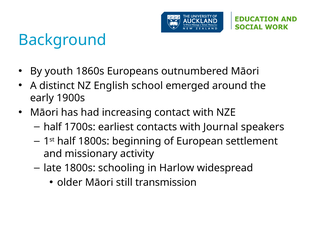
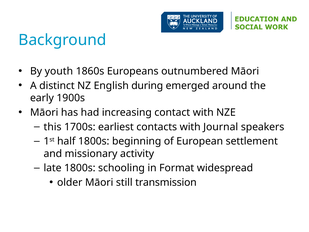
school: school -> during (147, 86)
half: half -> this (53, 127)
Harlow: Harlow -> Format (177, 168)
